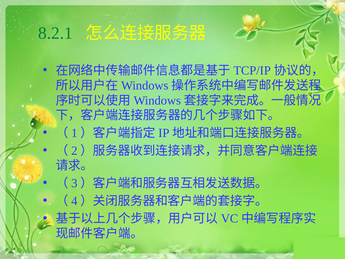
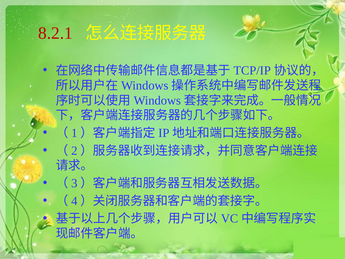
8.2.1 colour: green -> red (55, 33)
